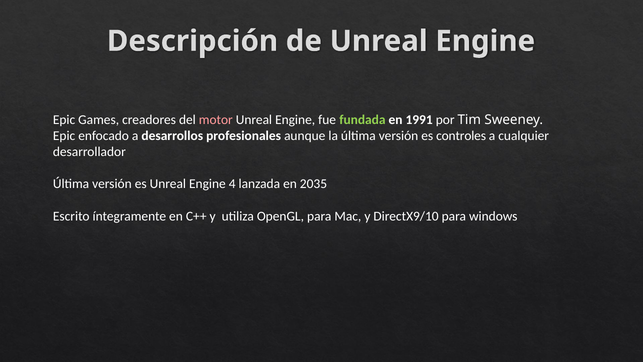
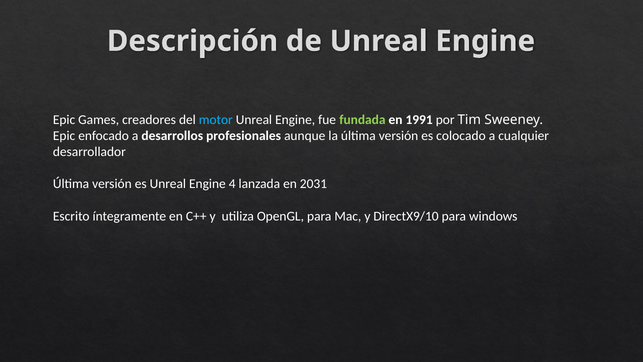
motor colour: pink -> light blue (216, 119)
controles: controles -> colocado (461, 136)
2035: 2035 -> 2031 (313, 184)
